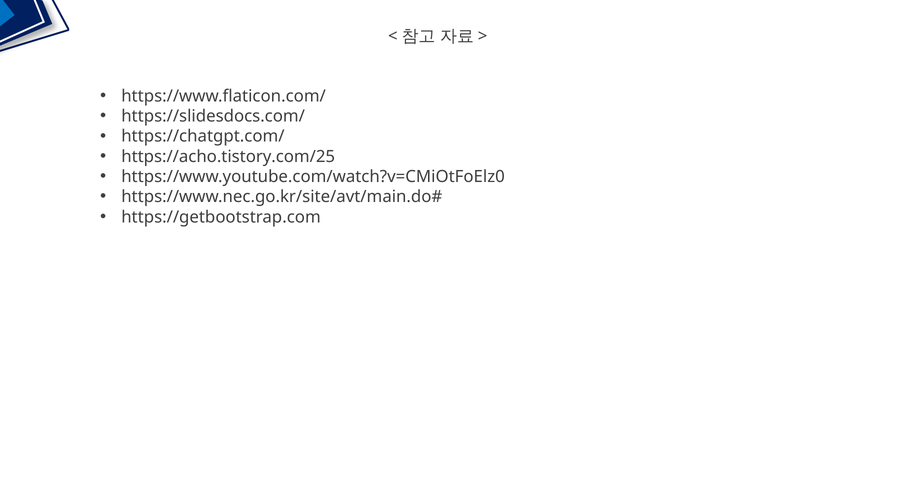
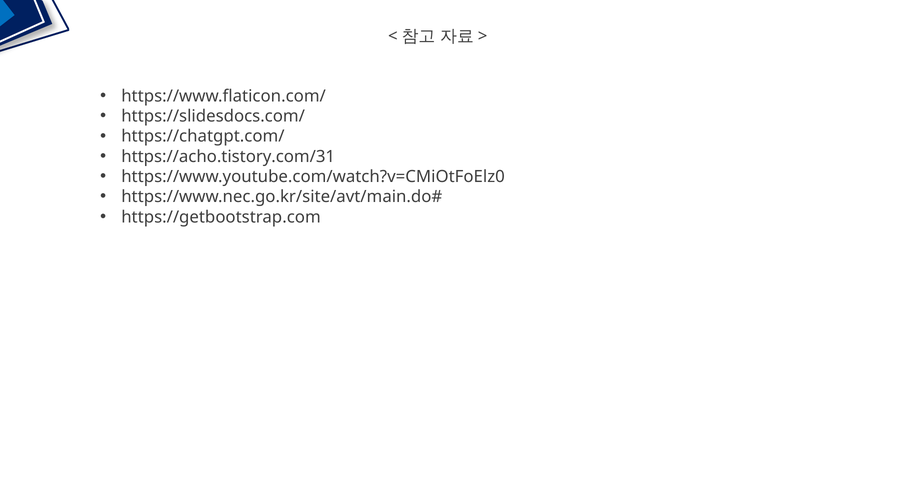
https://acho.tistory.com/25: https://acho.tistory.com/25 -> https://acho.tistory.com/31 (228, 157)
